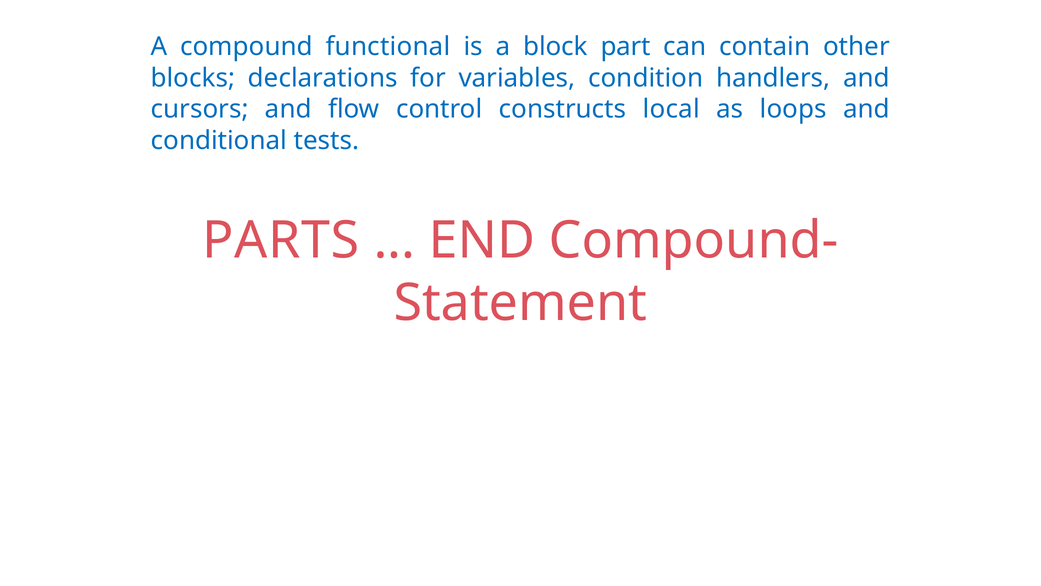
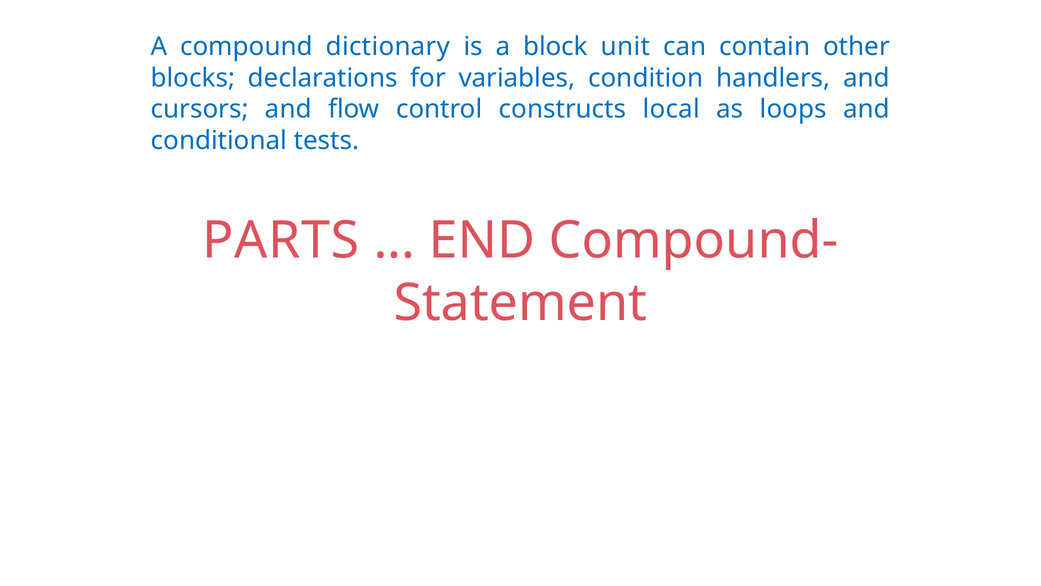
functional: functional -> dictionary (388, 47)
part: part -> unit (625, 47)
